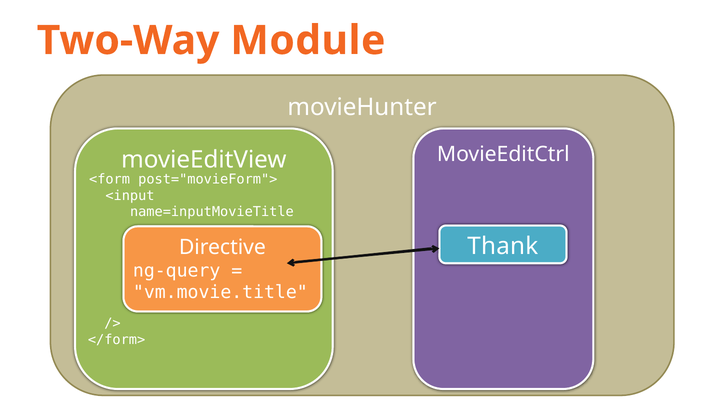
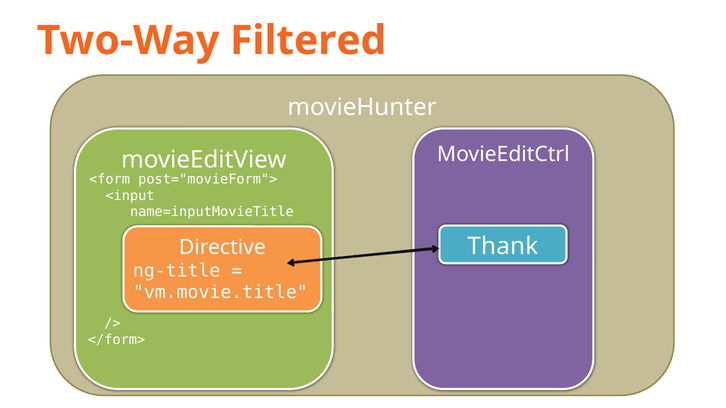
Module: Module -> Filtered (308, 41)
ng-query: ng-query -> ng-title (177, 271)
